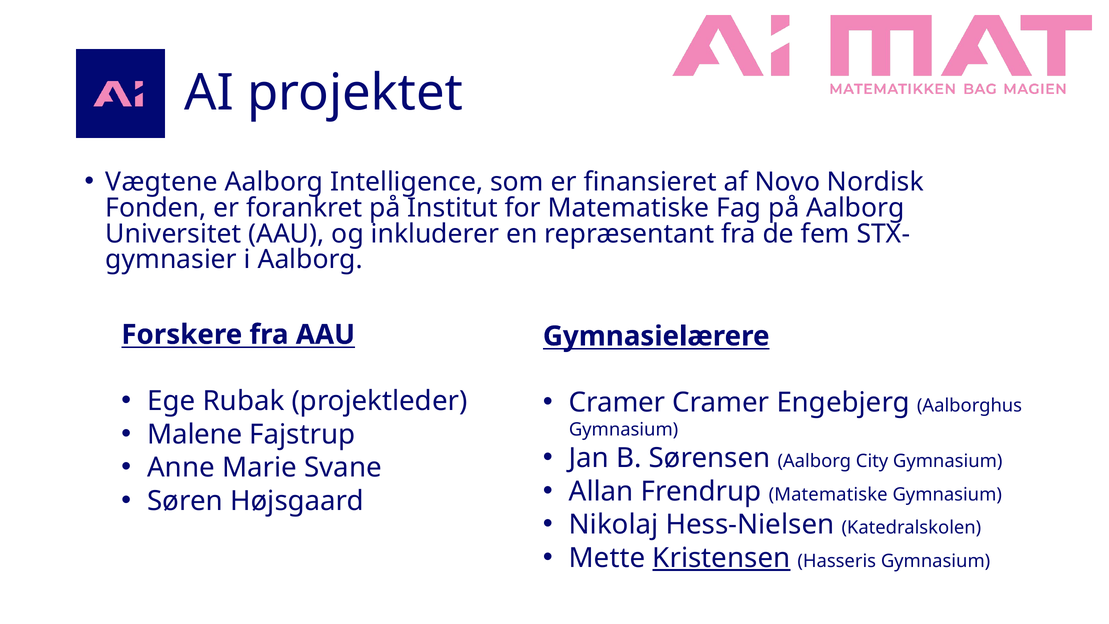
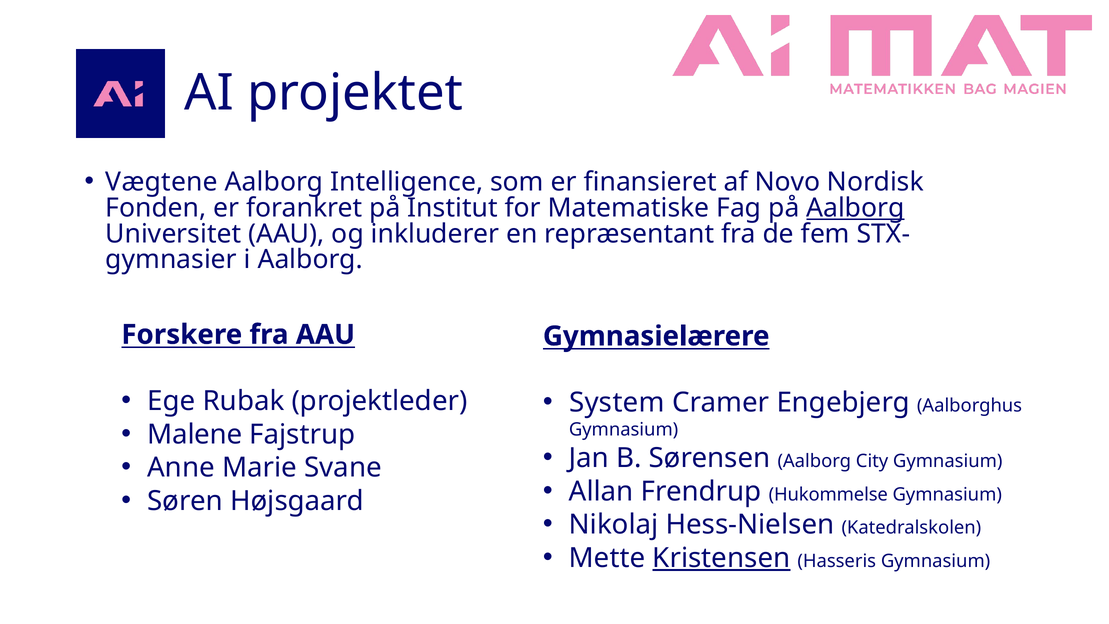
Aalborg underline: none -> present (855, 208)
Cramer: Cramer -> System (617, 403)
Frendrup Matematiske: Matematiske -> Hukommelse (828, 494)
